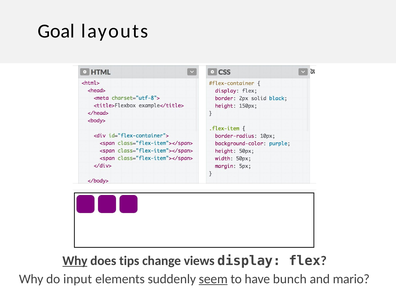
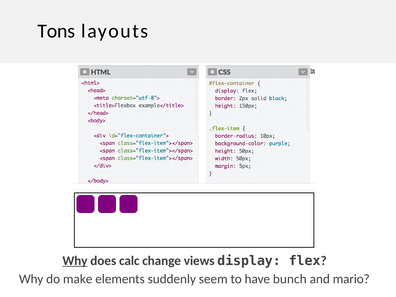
Goal: Goal -> Tons (56, 31)
tips: tips -> calc (129, 261)
input: input -> make (78, 279)
seem underline: present -> none (213, 279)
